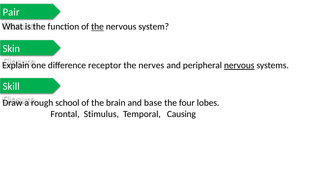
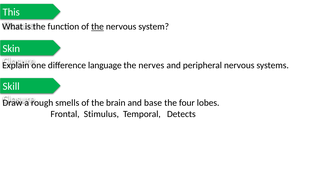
Pair: Pair -> This (11, 12)
receptor: receptor -> language (105, 65)
nervous underline: present -> none (239, 65)
school: school -> smells (67, 103)
Causing: Causing -> Detects (181, 114)
